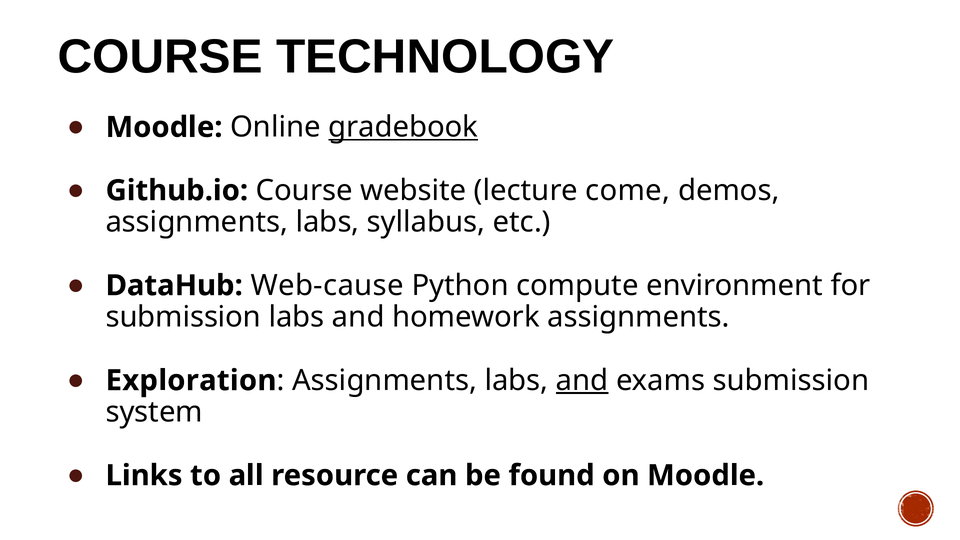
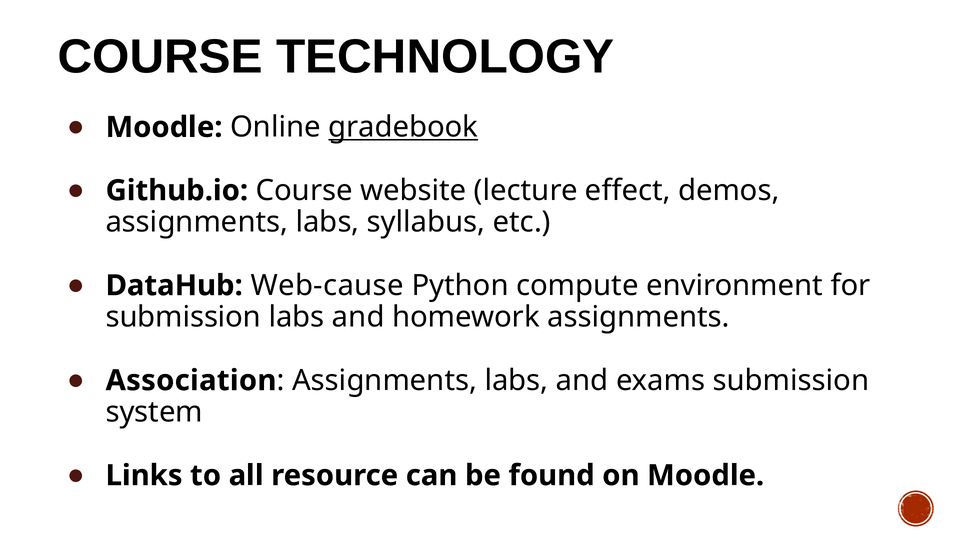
come: come -> effect (628, 191)
Exploration: Exploration -> Association (191, 381)
and underline: present -> none (582, 381)
